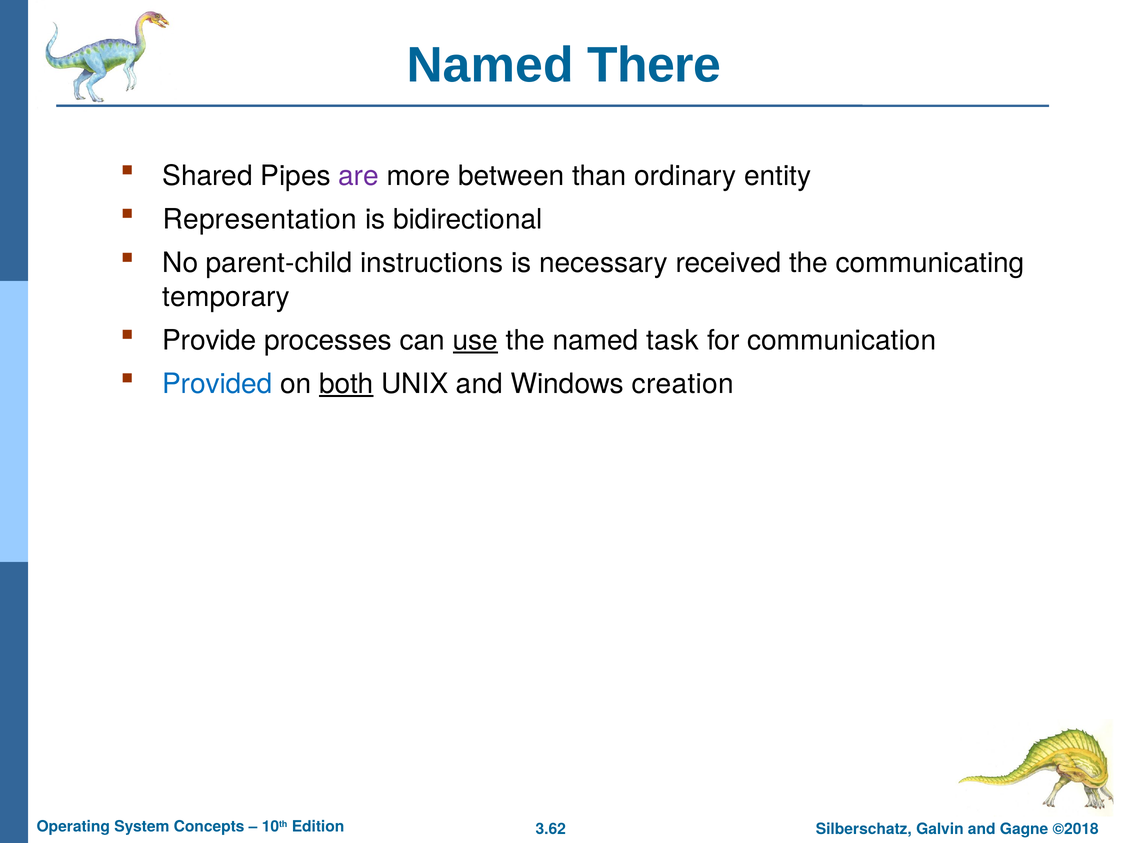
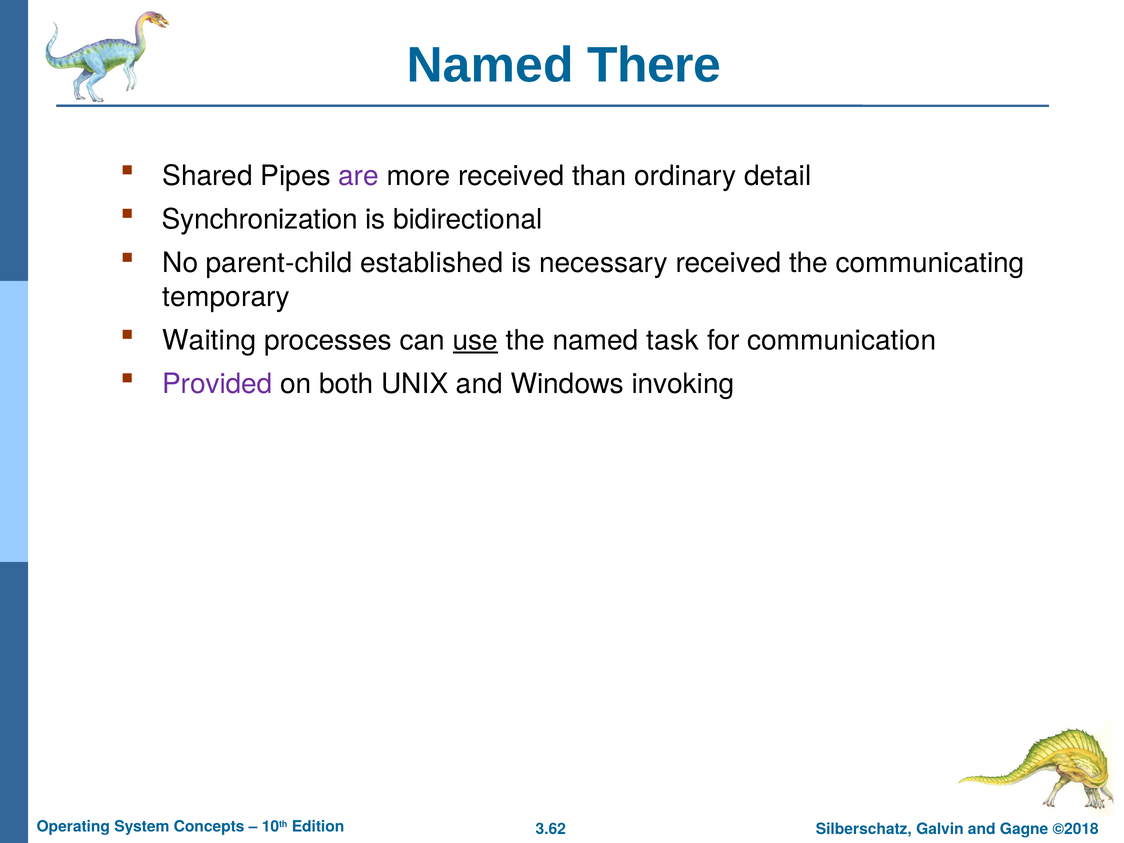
more between: between -> received (511, 176)
entity: entity -> detail (778, 176)
Representation: Representation -> Synchronization (260, 220)
instructions: instructions -> established (432, 263)
Provide: Provide -> Waiting (209, 340)
Provided colour: blue -> purple (217, 384)
both underline: present -> none (346, 384)
creation: creation -> invoking (683, 384)
